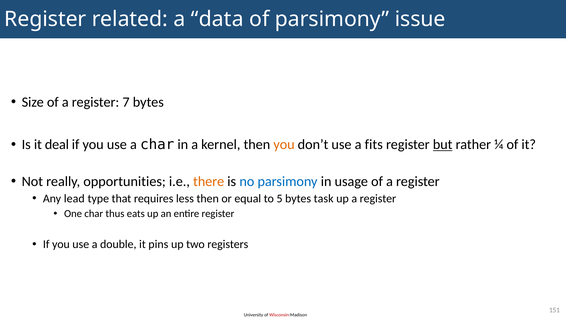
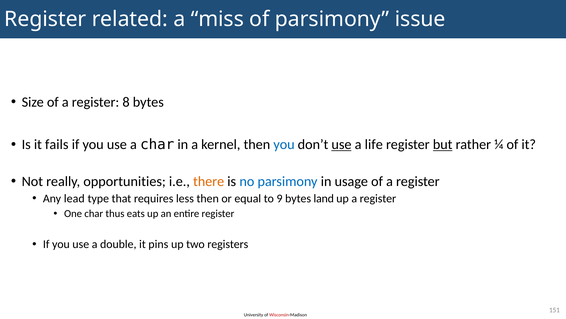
data: data -> miss (217, 19)
7: 7 -> 8 (126, 102)
deal: deal -> fails (57, 144)
you colour: orange -> blue (284, 144)
use underline: none -> present (341, 144)
fits: fits -> life (374, 144)
5: 5 -> 9 (279, 198)
task: task -> land (324, 198)
